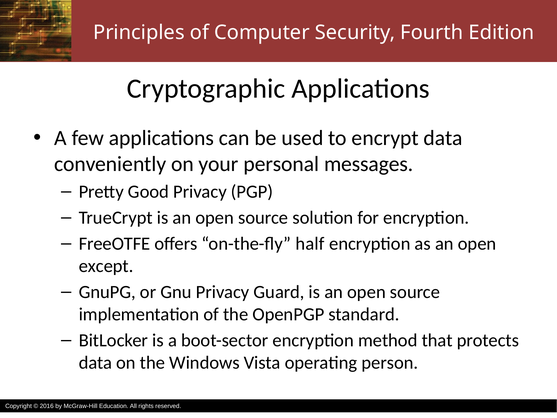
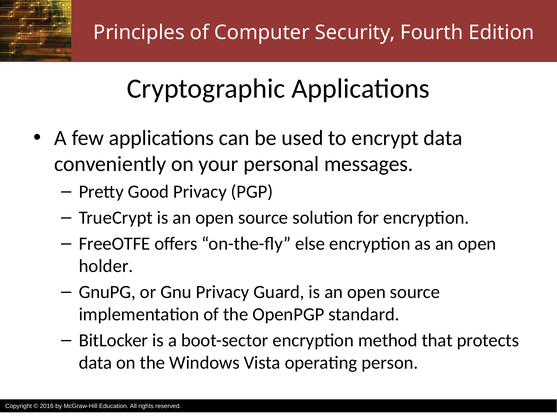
half: half -> else (310, 244)
except: except -> holder (106, 266)
